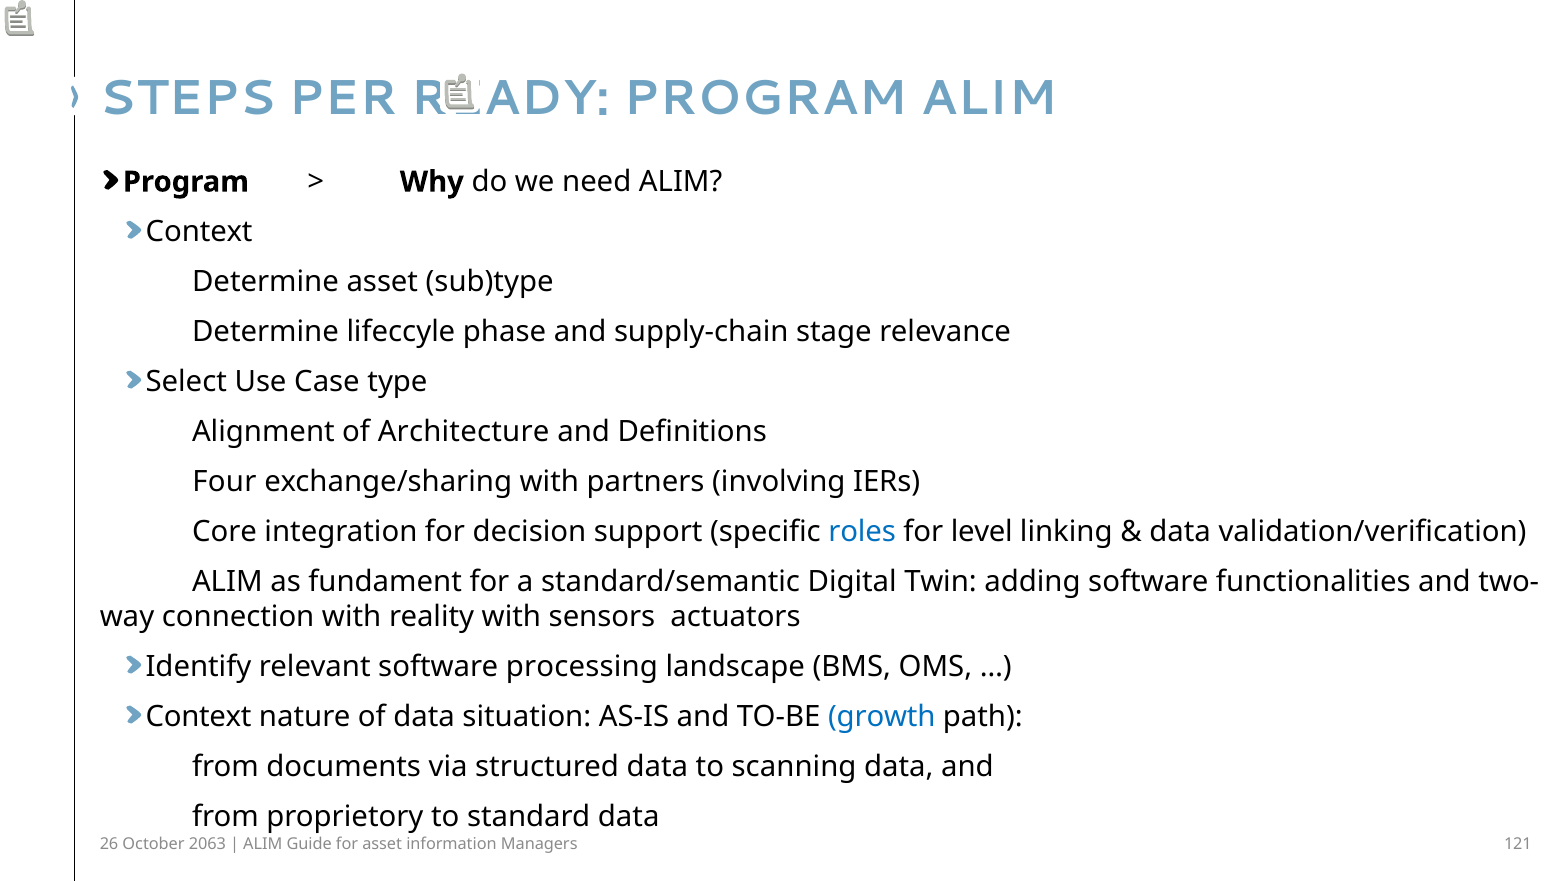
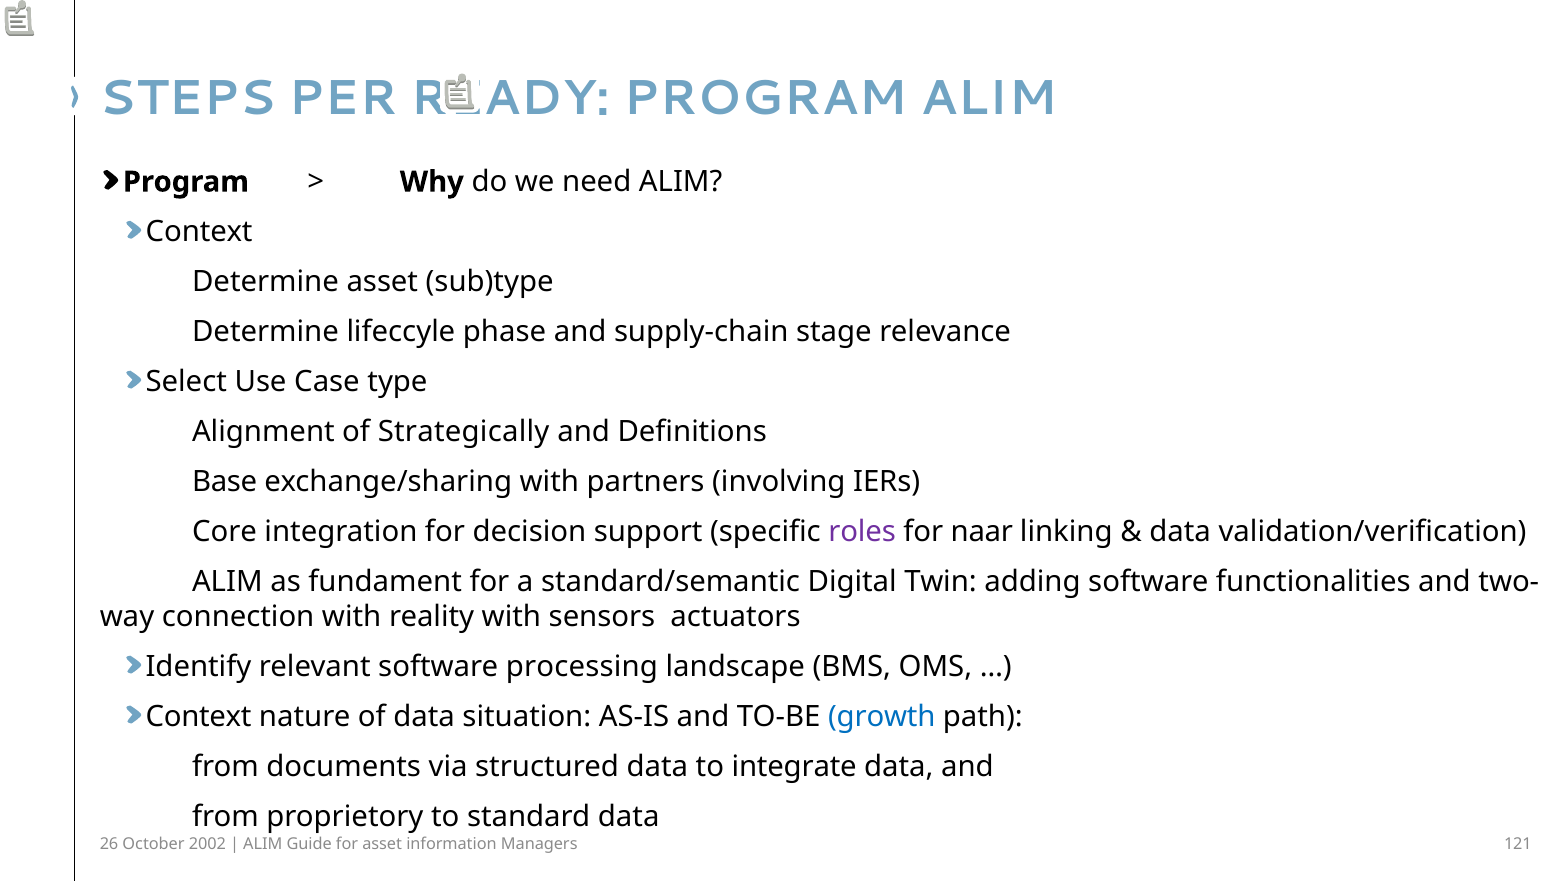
Architecture: Architecture -> Strategically (464, 431)
Four: Four -> Base (225, 481)
roles colour: blue -> purple (862, 531)
level: level -> naar (982, 531)
scanning: scanning -> integrate (794, 766)
2063: 2063 -> 2002 (207, 844)
